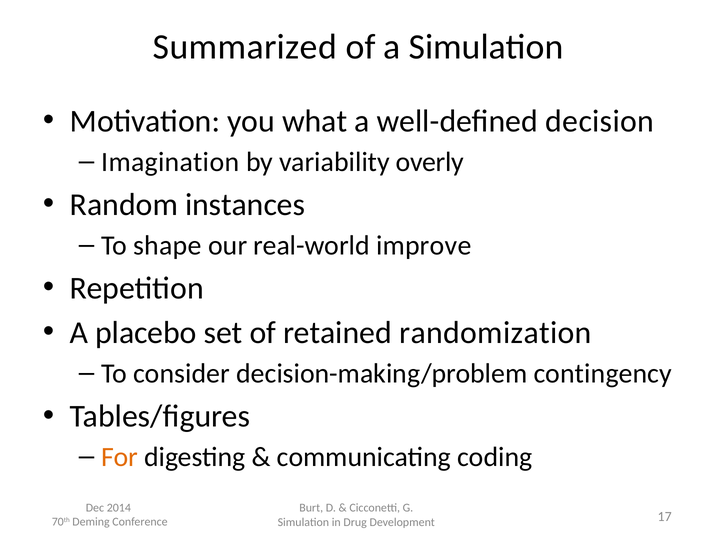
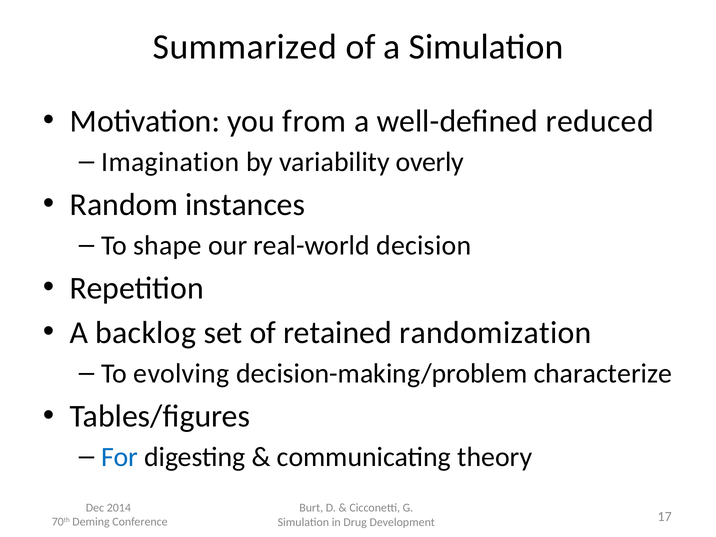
what: what -> from (314, 121)
decision: decision -> reduced (600, 121)
improve: improve -> decision (424, 246)
placebo: placebo -> backlog (146, 333)
consider: consider -> evolving (181, 374)
contingency: contingency -> characterize (603, 374)
For colour: orange -> blue (120, 457)
coding: coding -> theory (495, 457)
